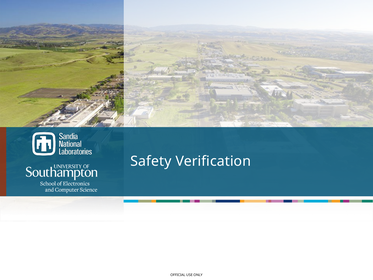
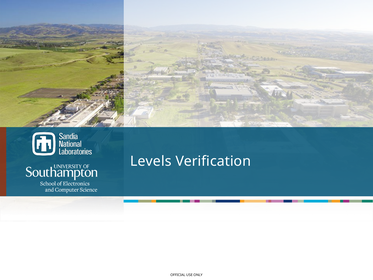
Safety: Safety -> Levels (151, 161)
